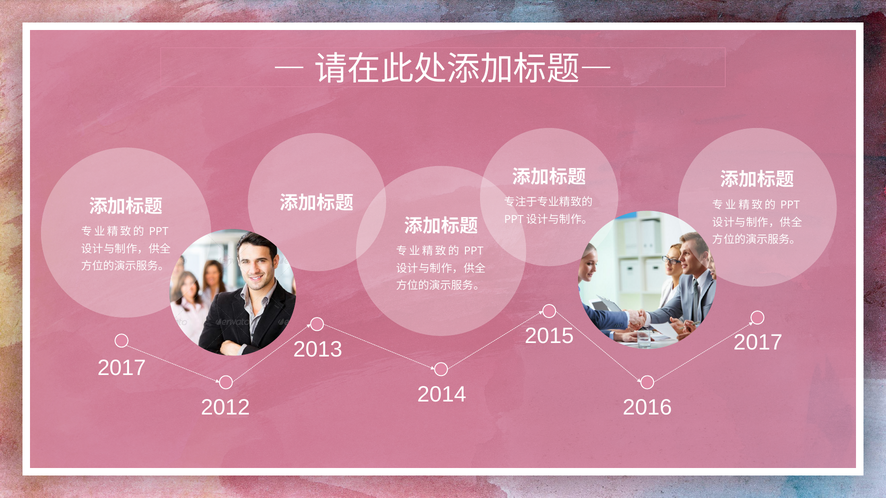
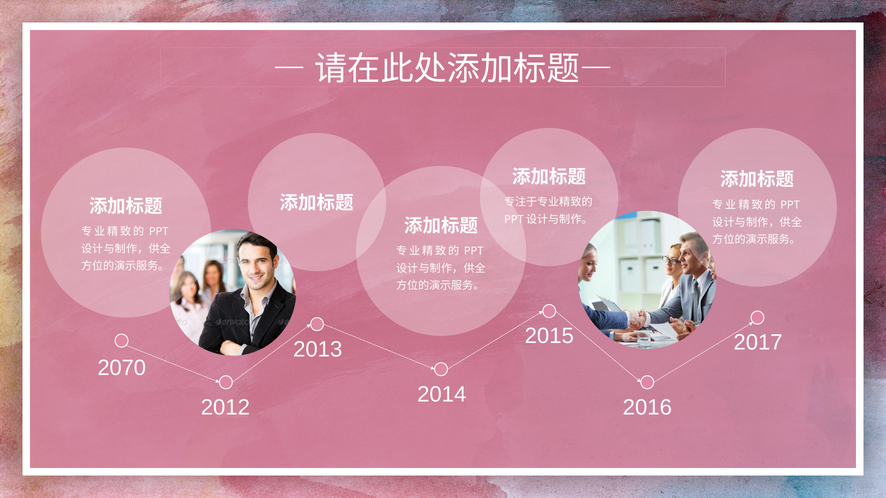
2017: 2017 -> 2070 (122, 368)
